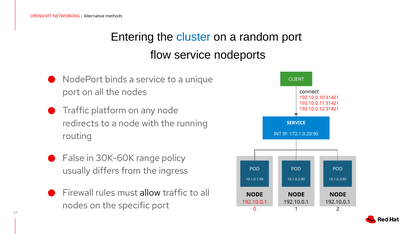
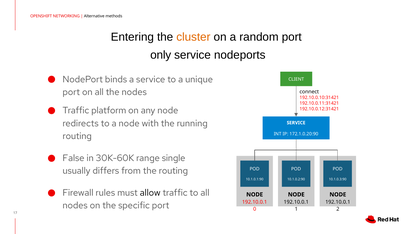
cluster colour: blue -> orange (193, 37)
flow: flow -> only (161, 55)
policy: policy -> single (174, 158)
the ingress: ingress -> routing (173, 171)
